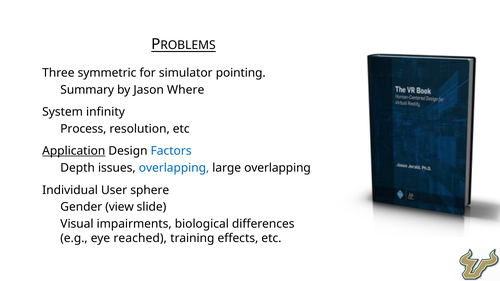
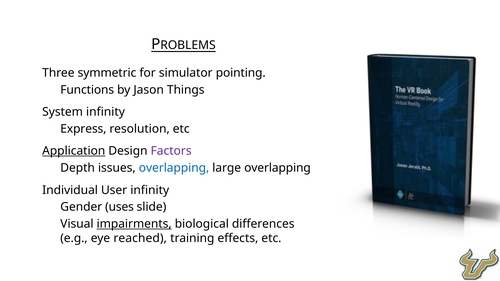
Summary: Summary -> Functions (87, 90)
Where: Where -> Things (186, 90)
Process: Process -> Express (83, 129)
Factors colour: blue -> purple (171, 151)
User sphere: sphere -> infinity (150, 190)
view: view -> uses (120, 207)
impairments underline: none -> present (134, 224)
